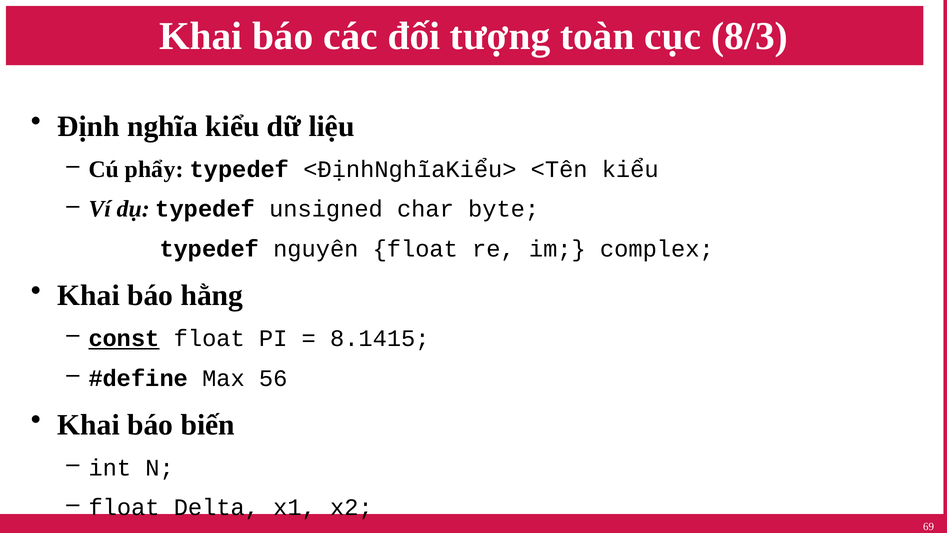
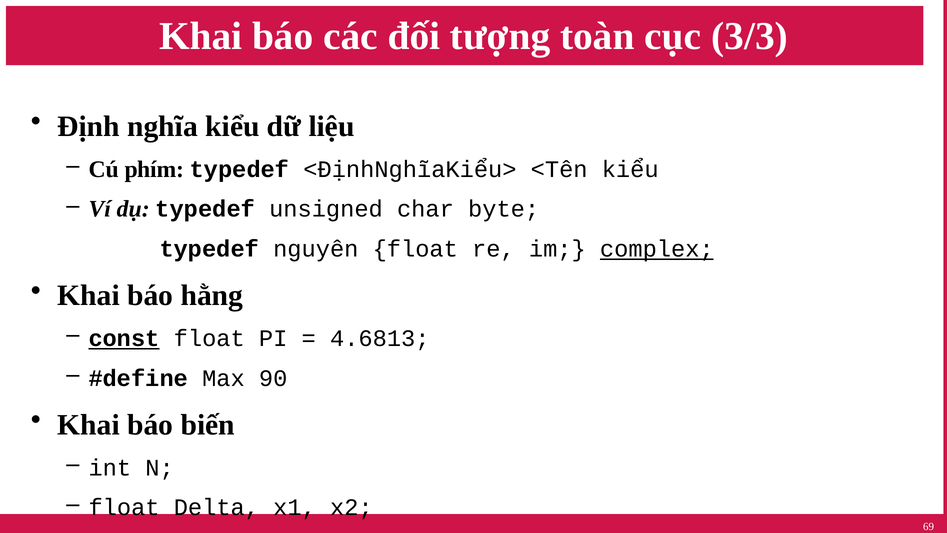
8/3: 8/3 -> 3/3 (750, 36)
phẩy: phẩy -> phím (154, 169)
complex underline: none -> present (657, 249)
8.1415: 8.1415 -> 4.6813 (380, 338)
56: 56 -> 90 (273, 378)
